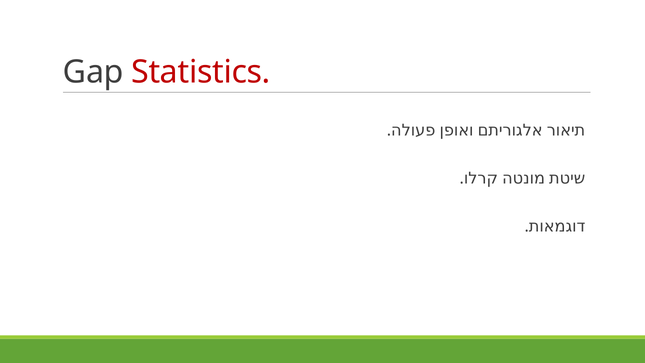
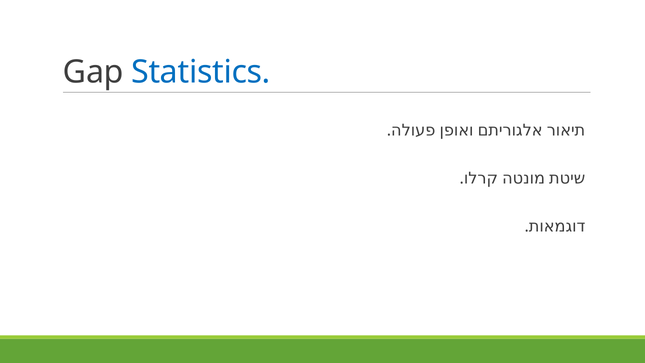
Statistics colour: red -> blue (201, 72)
